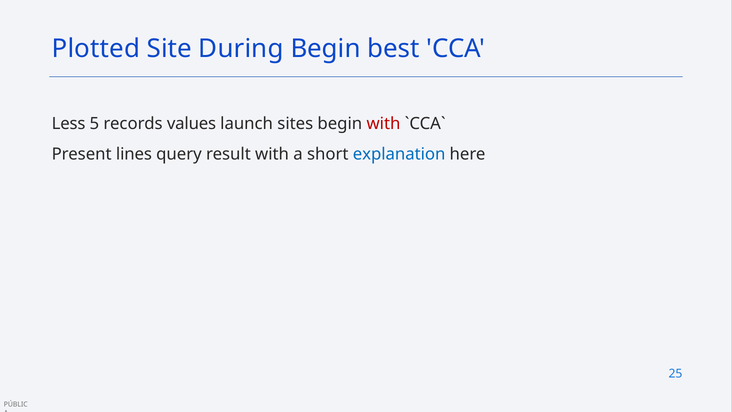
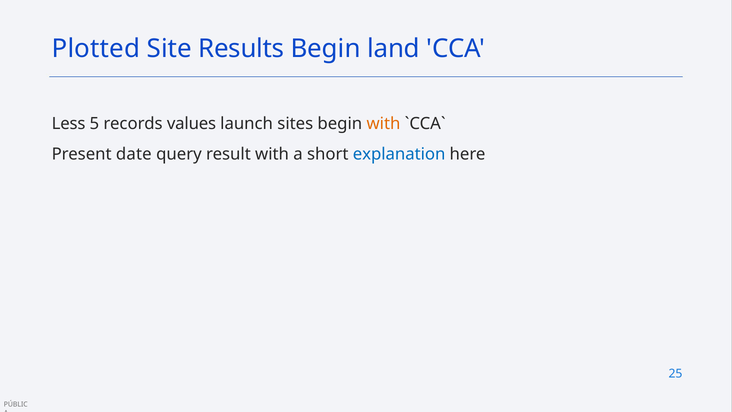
During: During -> Results (241, 49)
best: best -> land (394, 49)
with colour: red -> orange (384, 124)
lines: lines -> date (134, 154)
